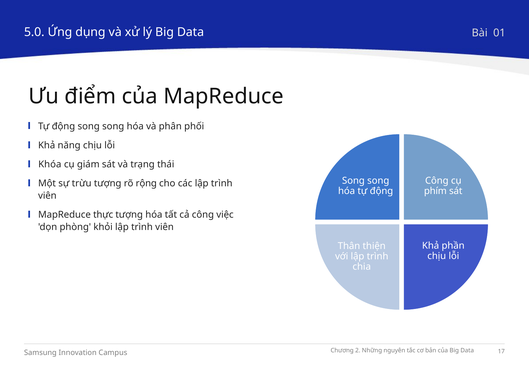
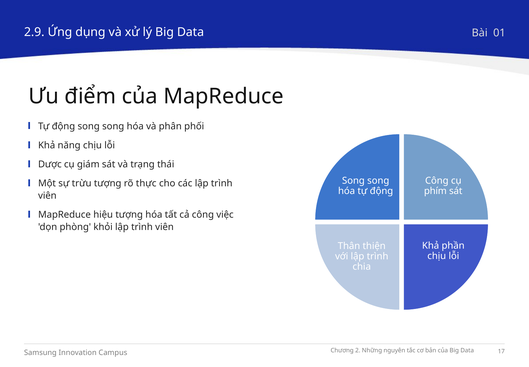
5.0: 5.0 -> 2.9 (34, 32)
Khóa: Khóa -> Dược (50, 164)
rộng: rộng -> thực (146, 183)
thực: thực -> hiệu (103, 214)
